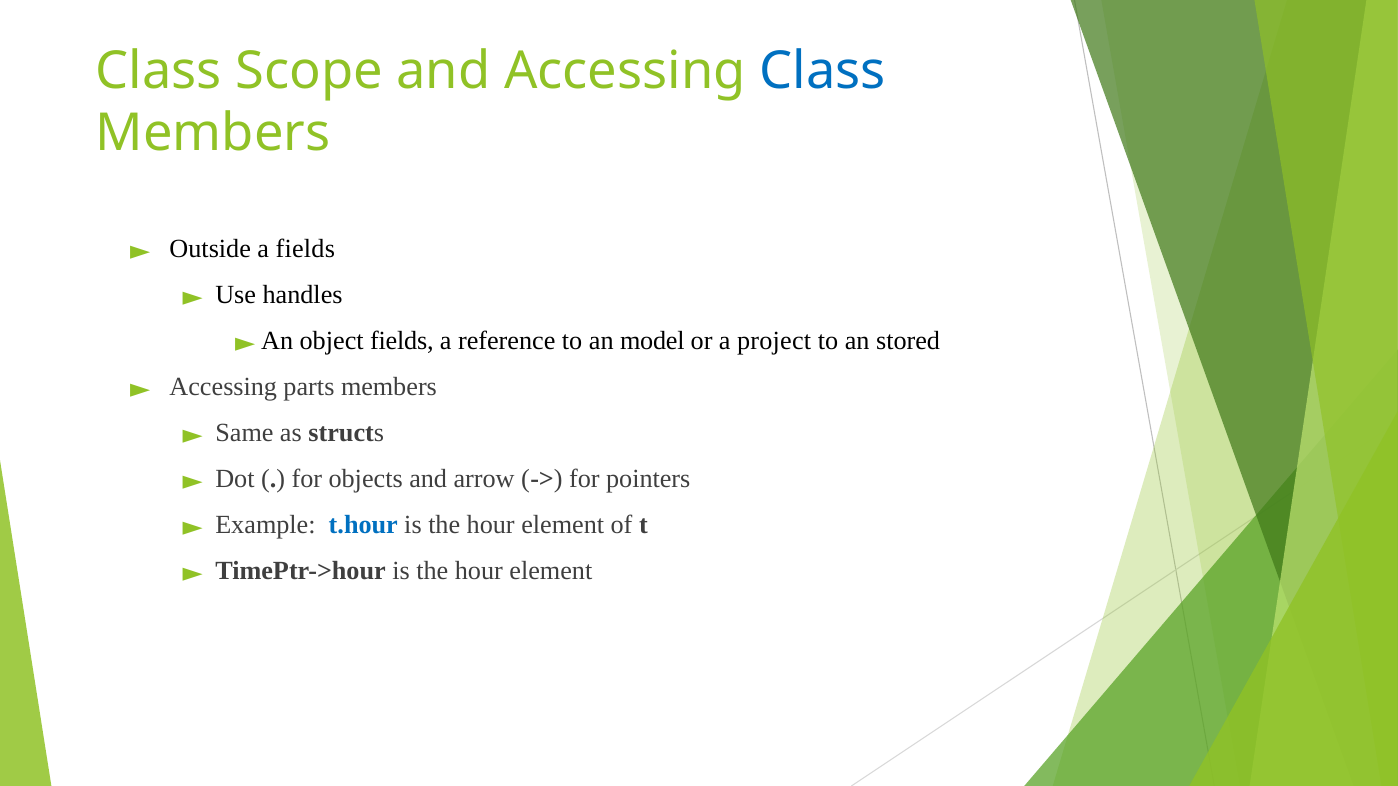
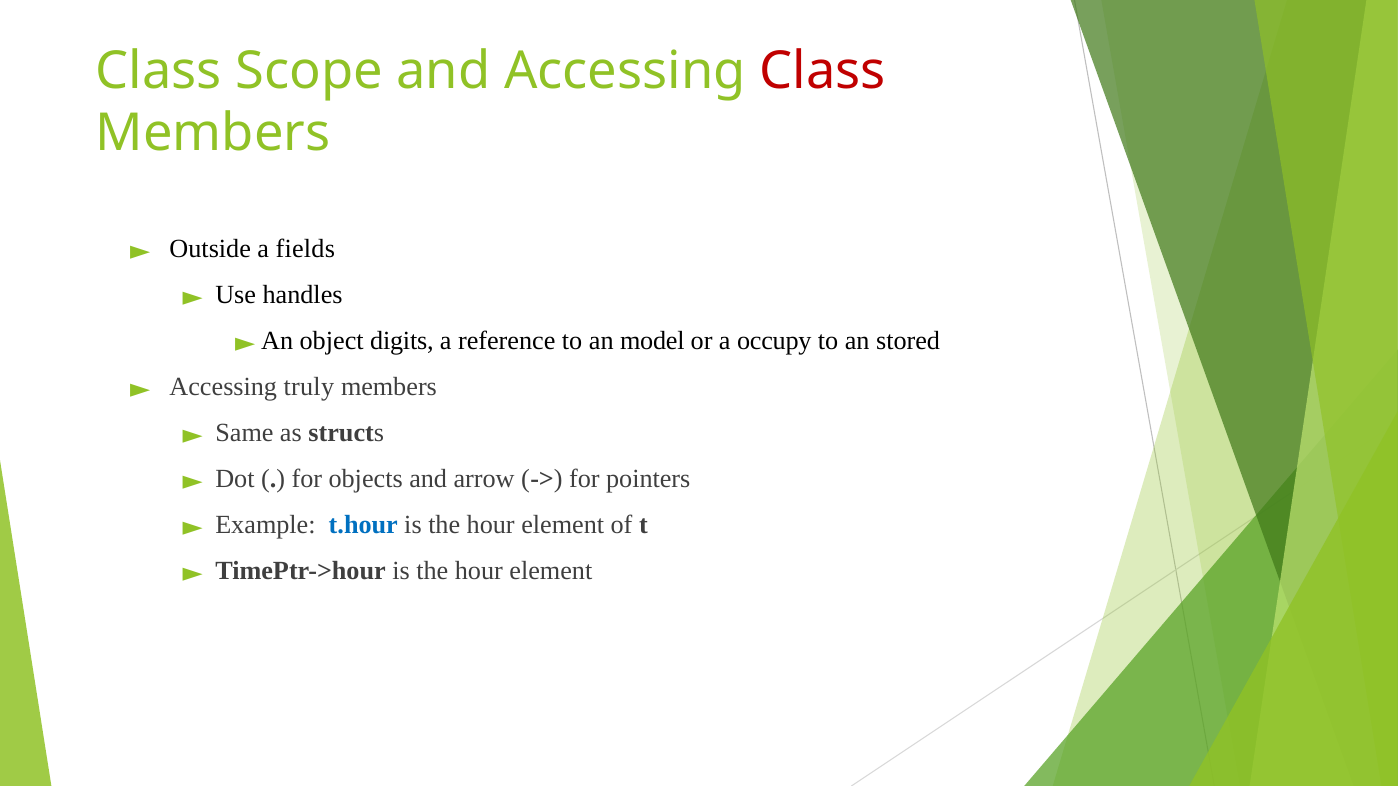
Class colour: blue -> red (823, 71)
object fields: fields -> digits (402, 341)
project: project -> occupy (774, 341)
parts: parts -> truly (309, 387)
